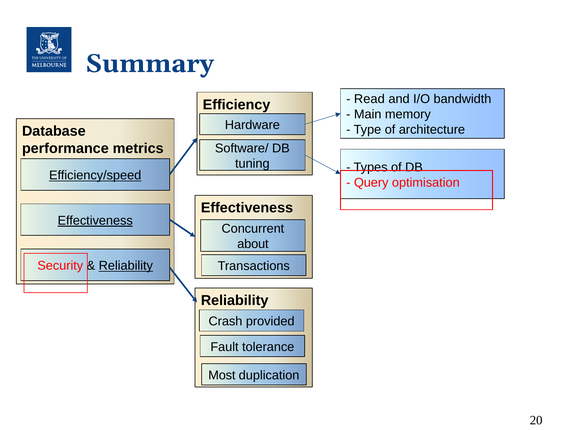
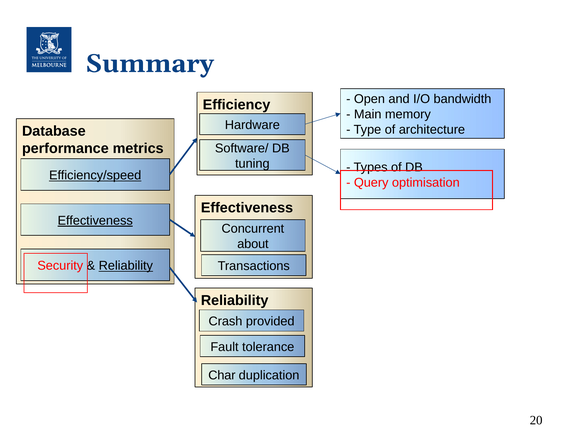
Read: Read -> Open (369, 99)
Most: Most -> Char (222, 375)
